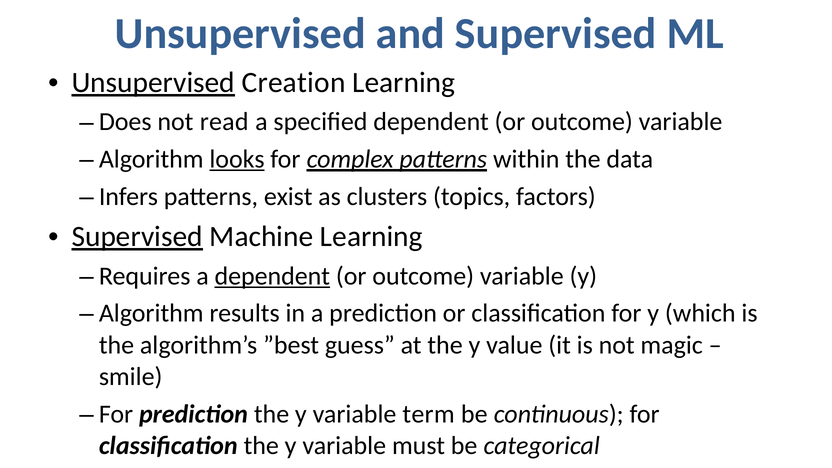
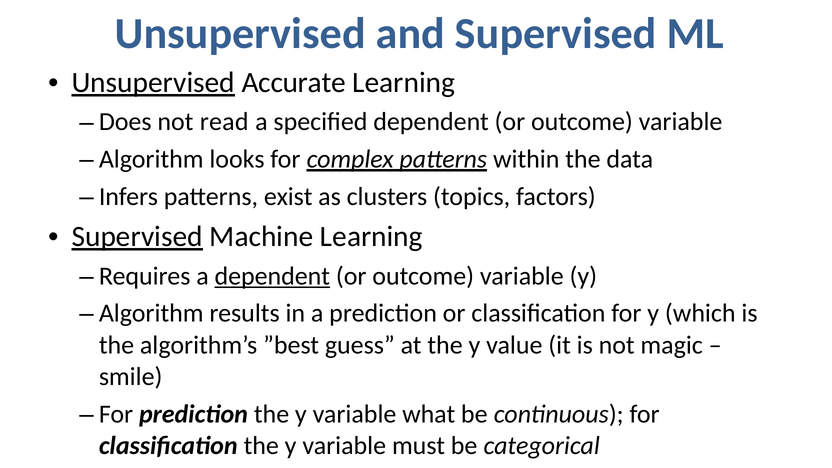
Creation: Creation -> Accurate (294, 83)
looks underline: present -> none (237, 159)
term: term -> what (429, 414)
